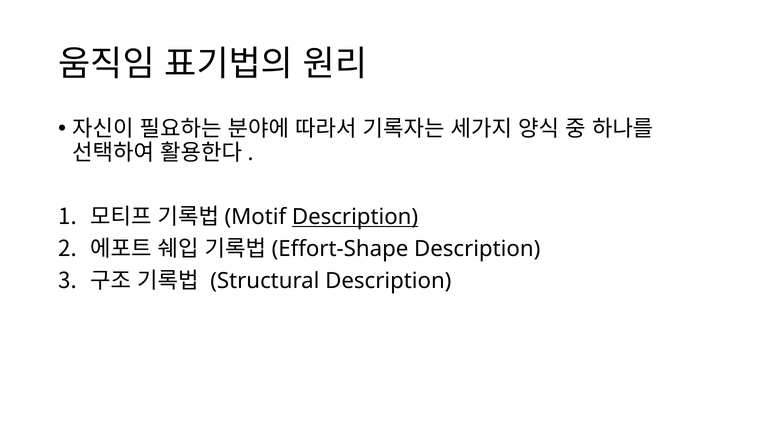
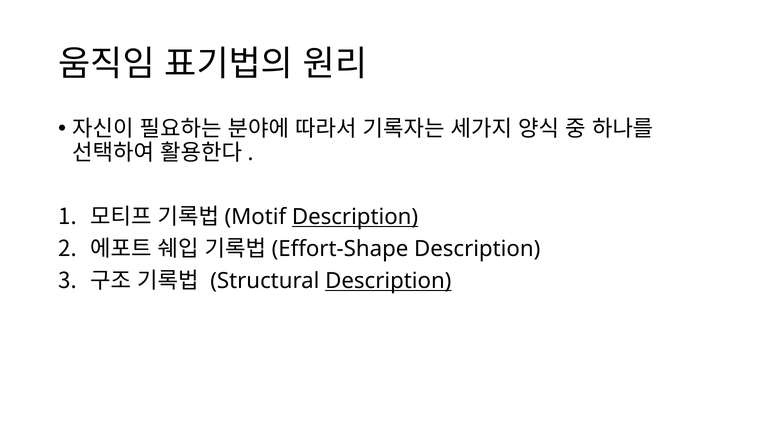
Description underline: none -> present (388, 281)
